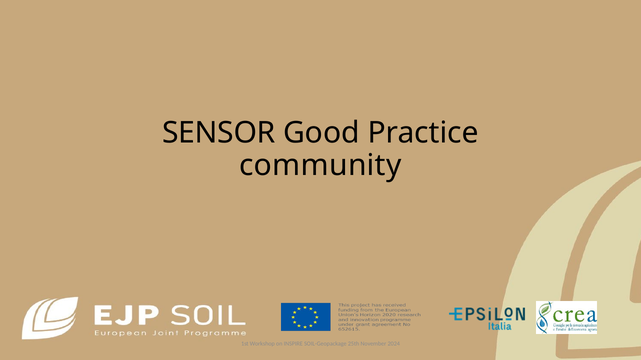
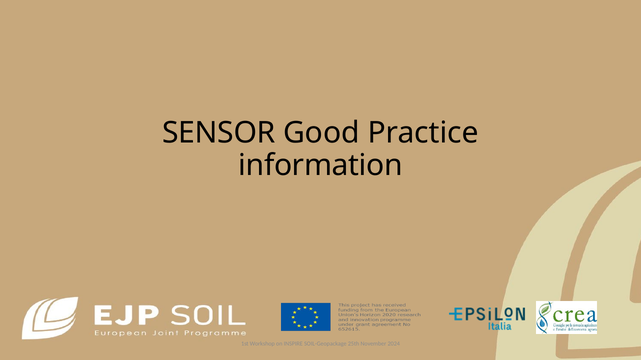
community: community -> information (321, 166)
